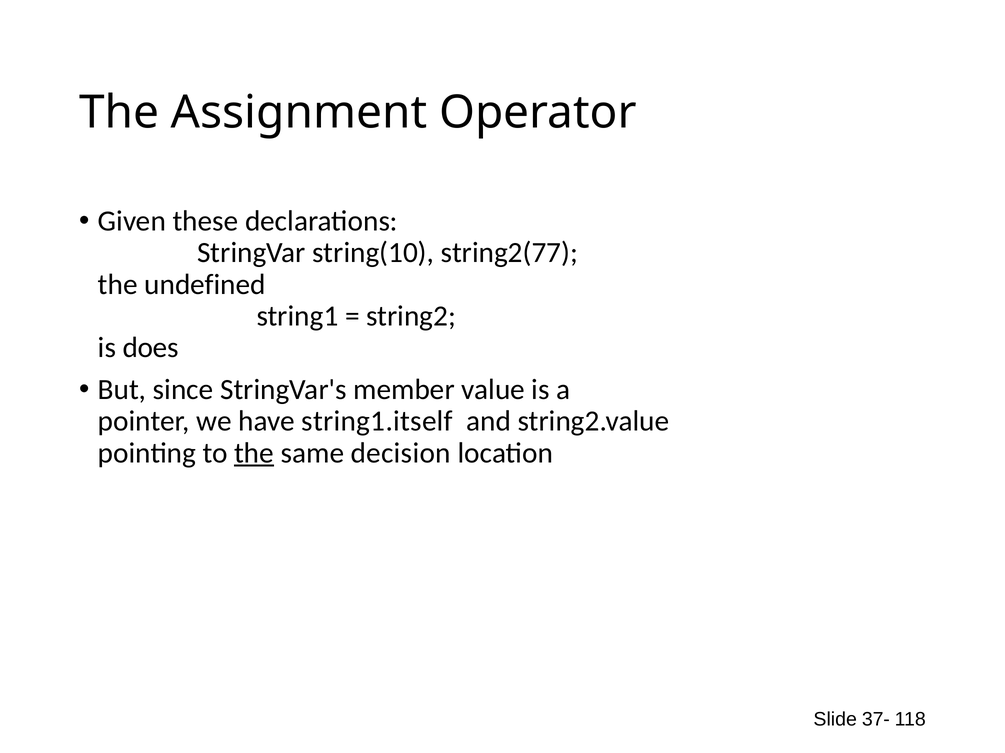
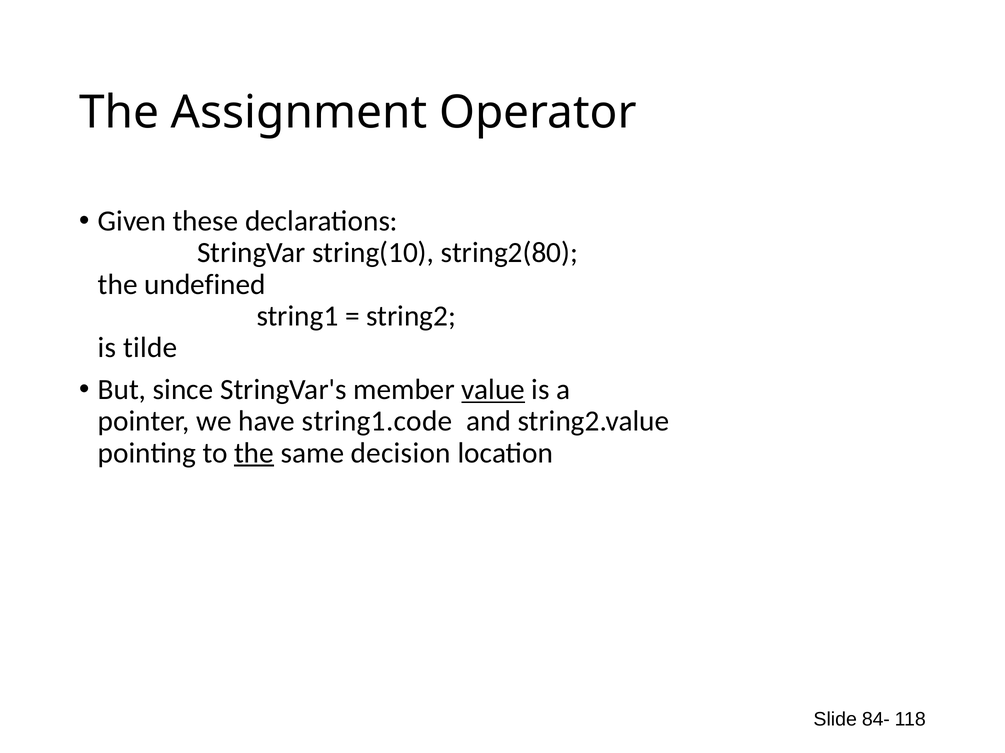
string2(77: string2(77 -> string2(80 (509, 253)
does: does -> tilde (150, 348)
value underline: none -> present (493, 390)
string1.itself: string1.itself -> string1.code (377, 422)
37-: 37- -> 84- (876, 720)
